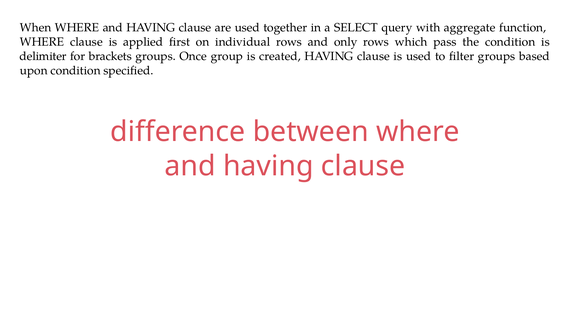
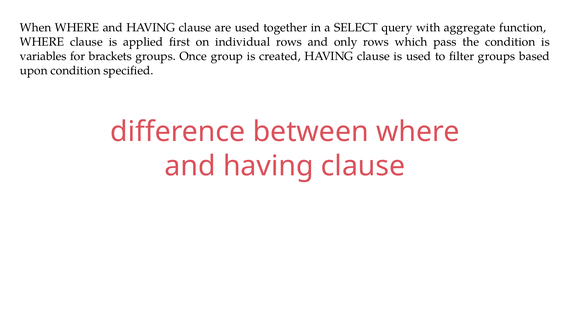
delimiter: delimiter -> variables (43, 56)
